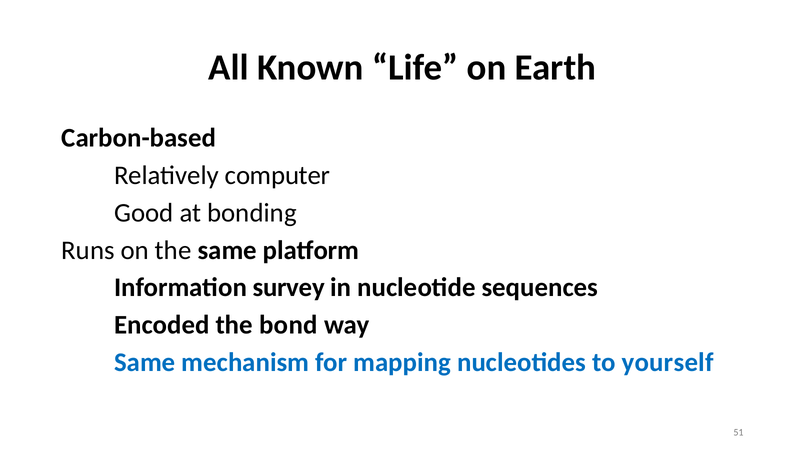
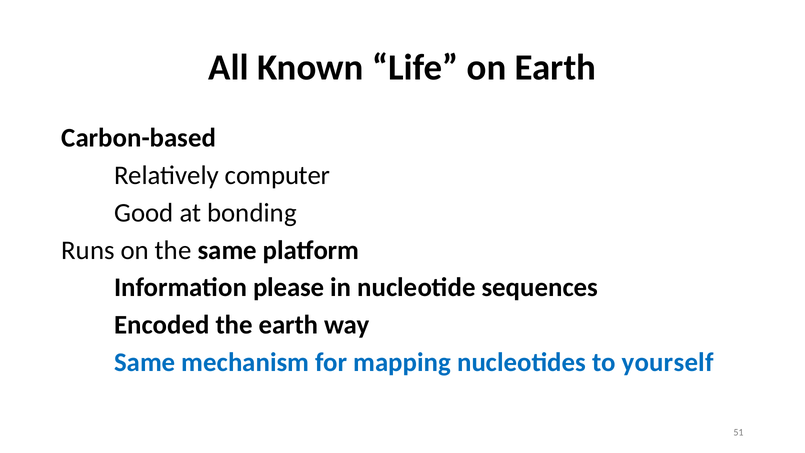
survey: survey -> please (289, 287)
the bond: bond -> earth (289, 325)
